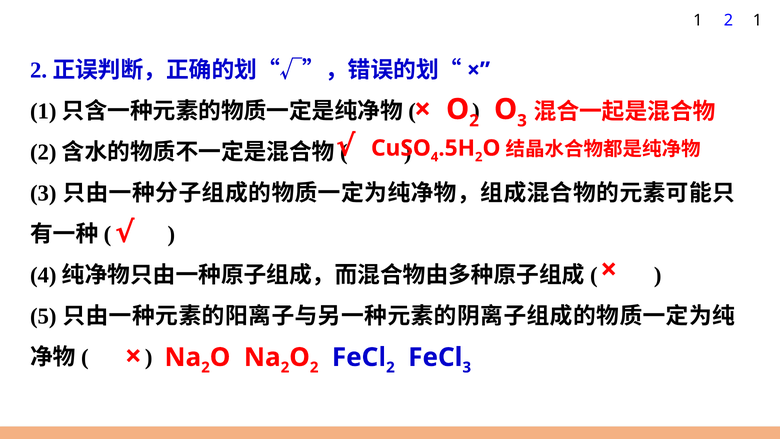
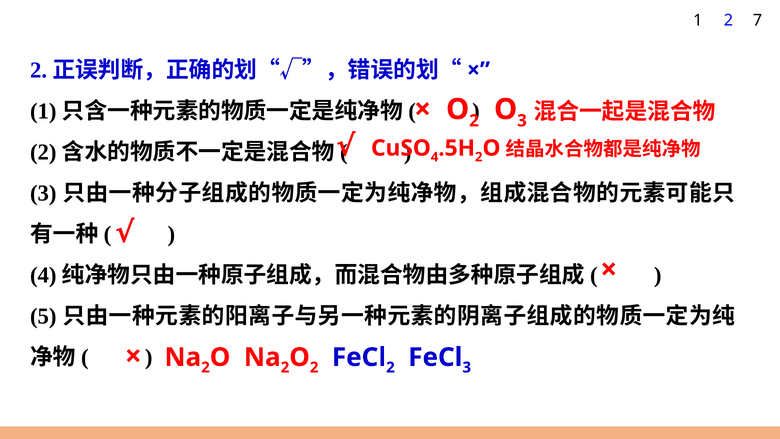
2 1: 1 -> 7 (757, 20)
